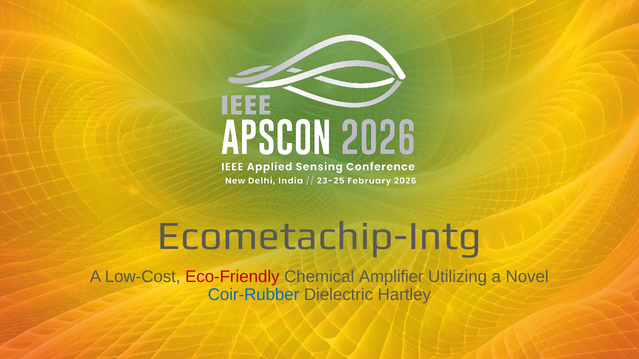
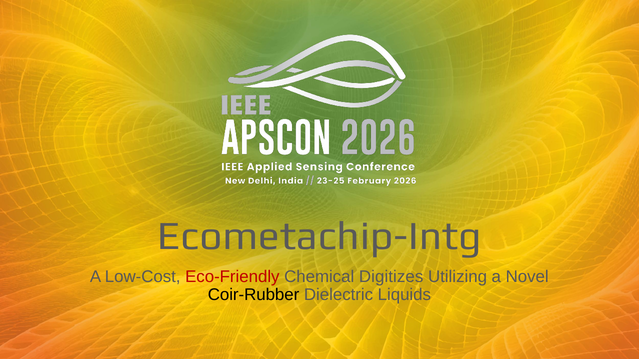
Amplifier: Amplifier -> Digitizes (391, 277)
Coir-Rubber colour: blue -> black (254, 295)
Hartley: Hartley -> Liquids (404, 295)
